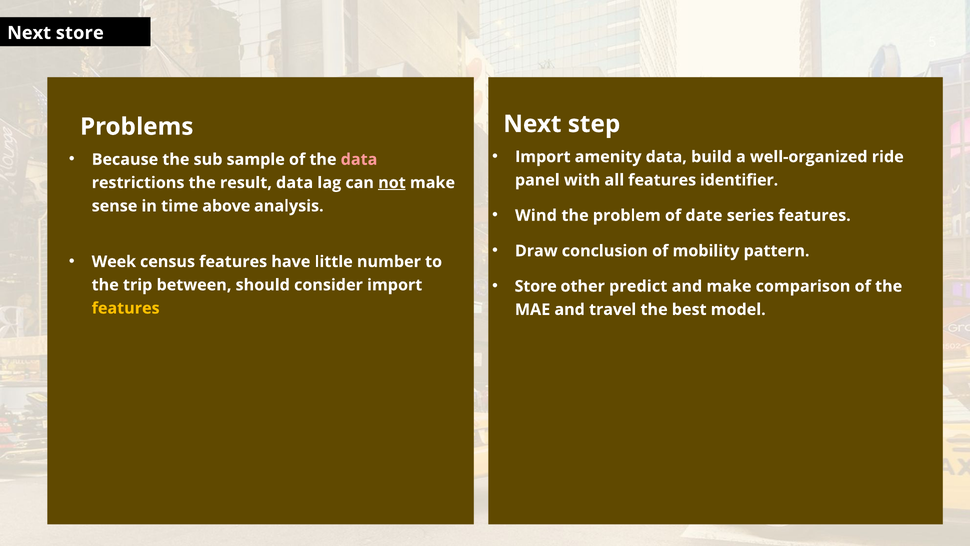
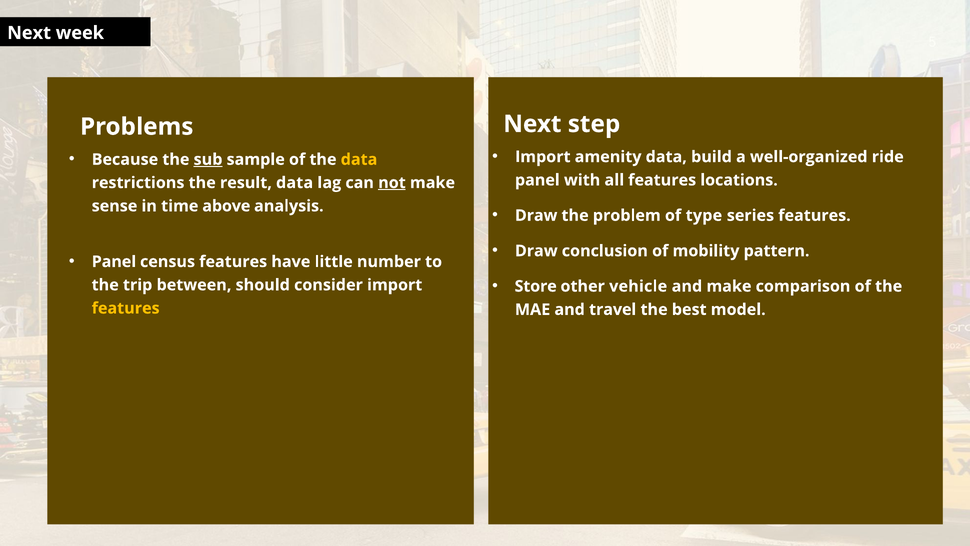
Next store: store -> week (80, 33)
sub underline: none -> present (208, 159)
data colour: pink -> yellow (359, 159)
identifier: identifier -> locations (739, 180)
Wind: Wind -> Draw (536, 215)
date: date -> type (704, 215)
Week: Week -> Panel (114, 262)
predict: predict -> vehicle (638, 286)
